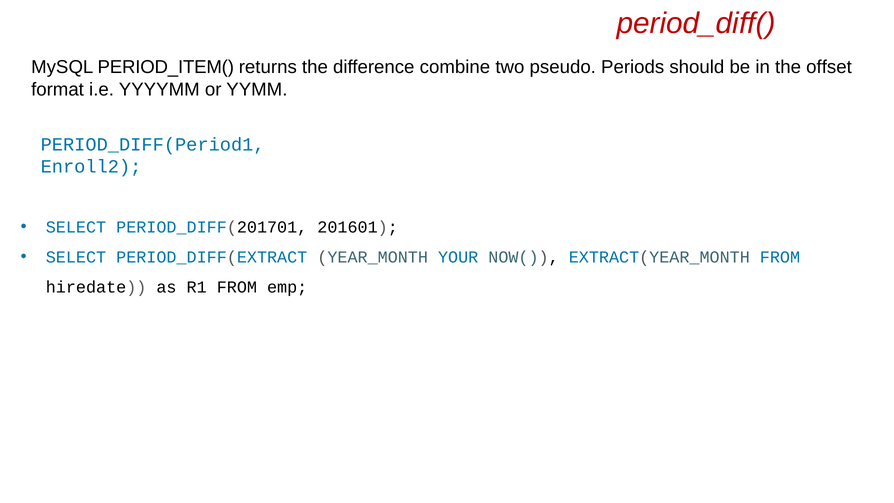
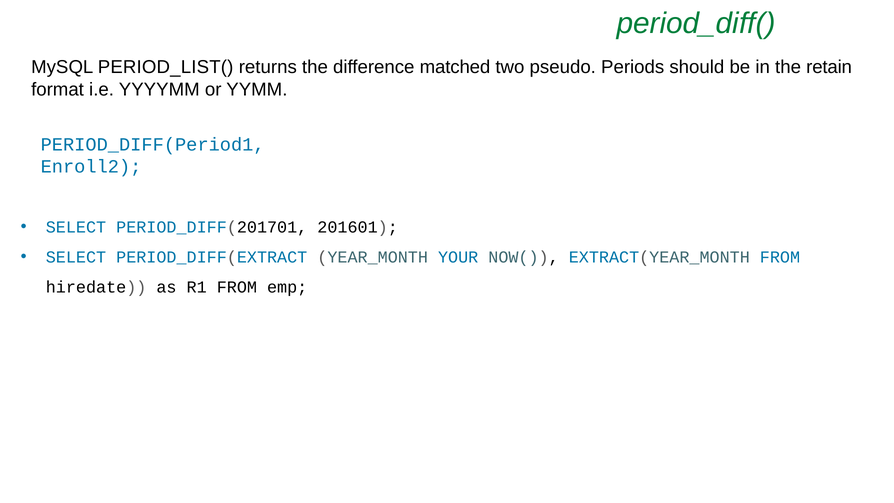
period_diff( colour: red -> green (696, 23)
PERIOD_ITEM(: PERIOD_ITEM( -> PERIOD_LIST( (166, 67)
combine: combine -> matched (455, 67)
offset: offset -> retain (829, 67)
